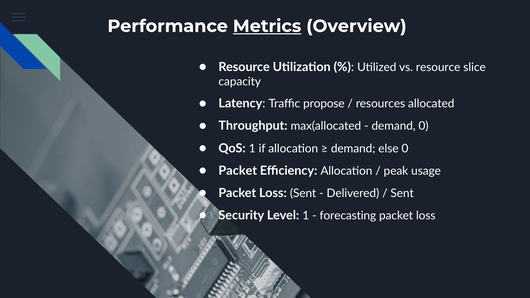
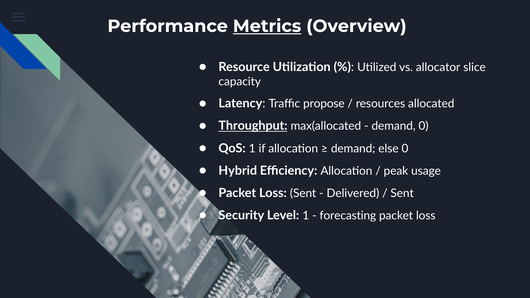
vs resource: resource -> allocator (438, 67)
Throughput underline: none -> present (253, 126)
Packet: Packet -> Hybrid (238, 171)
